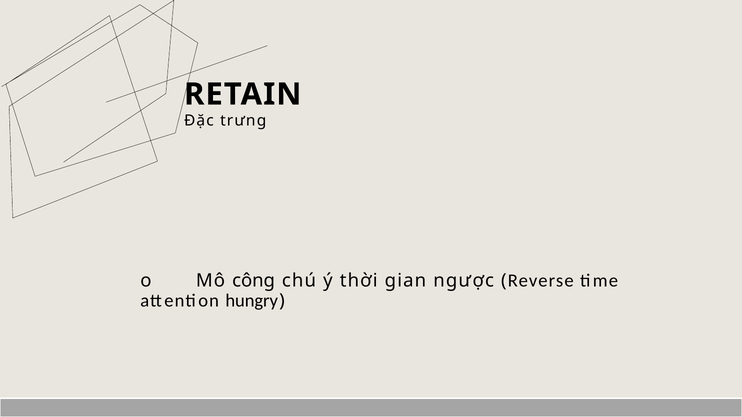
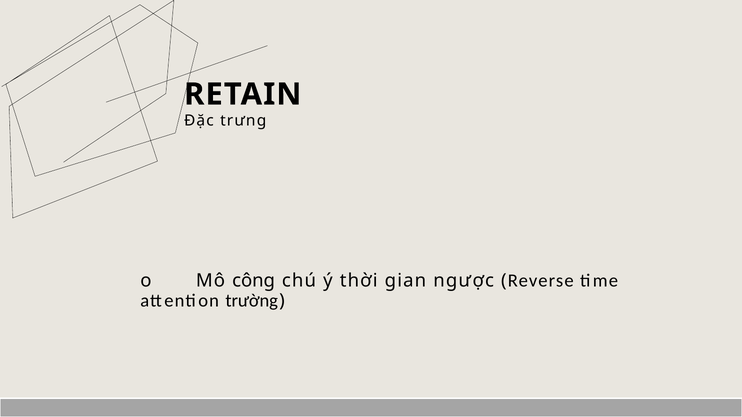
hungry: hungry -> trường (252, 301)
